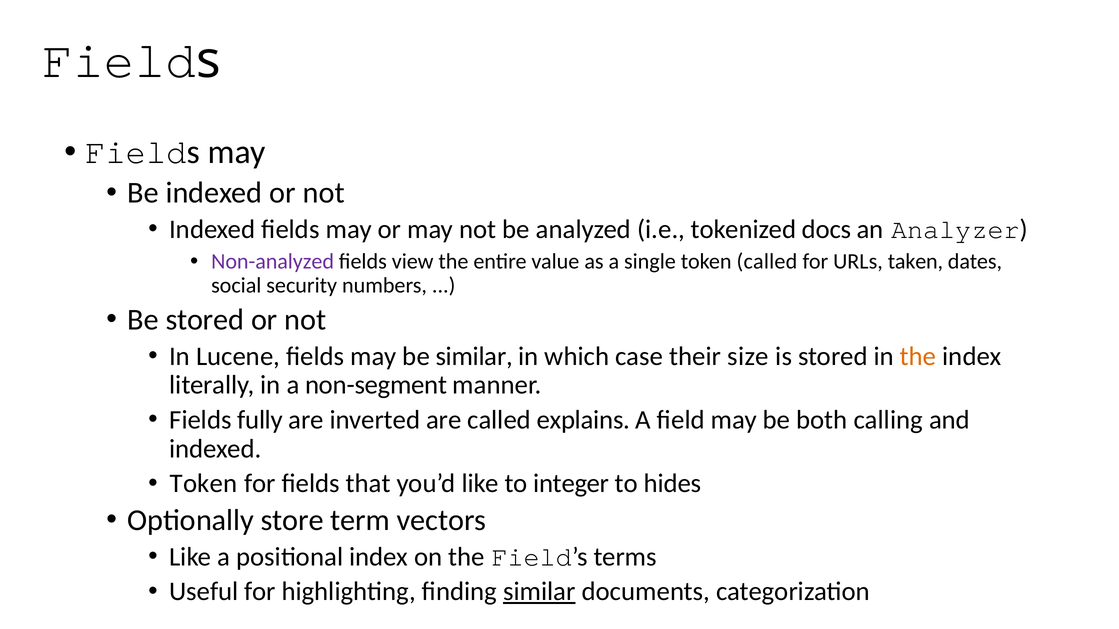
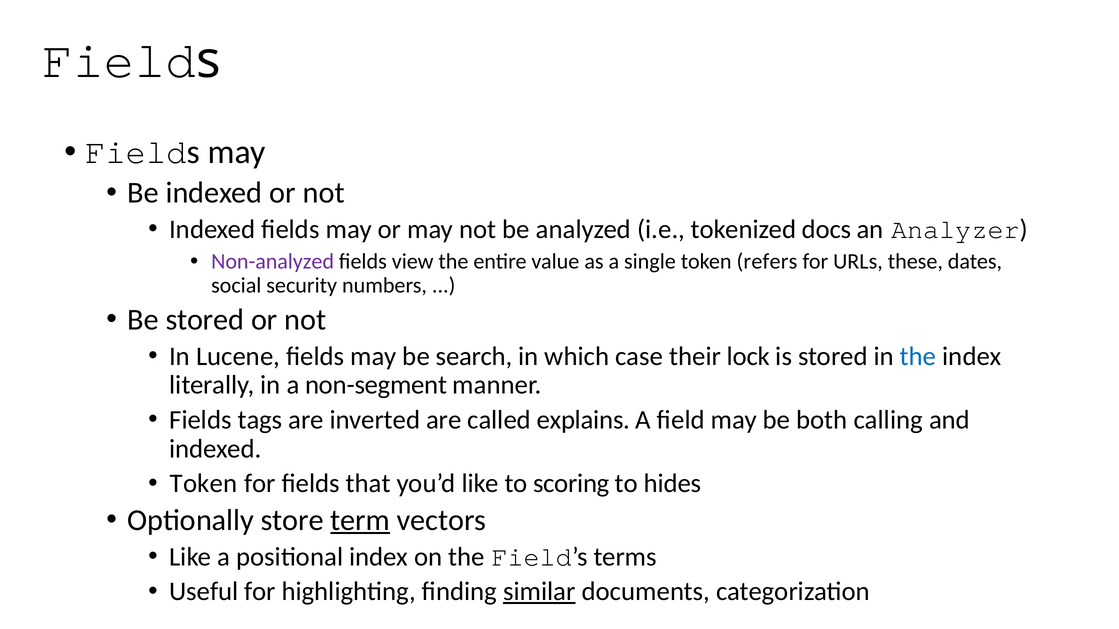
token called: called -> refers (767, 262)
taken: taken -> these (915, 262)
be similar: similar -> search (474, 356)
size: size -> lock (748, 356)
the colour: orange -> blue (918, 356)
fully: fully -> tags (260, 420)
integer: integer -> scoring (571, 484)
term underline: none -> present (360, 520)
